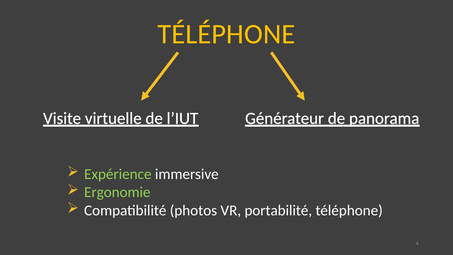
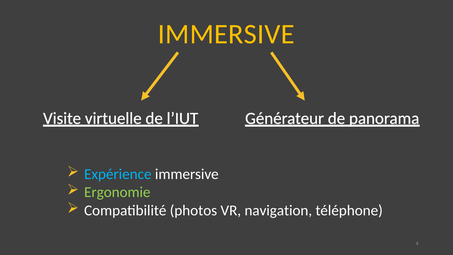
TÉLÉPHONE: TÉLÉPHONE -> IMMERSIVE (226, 34)
Expérience colour: light green -> light blue (118, 174)
portabilité: portabilité -> navigation (278, 210)
